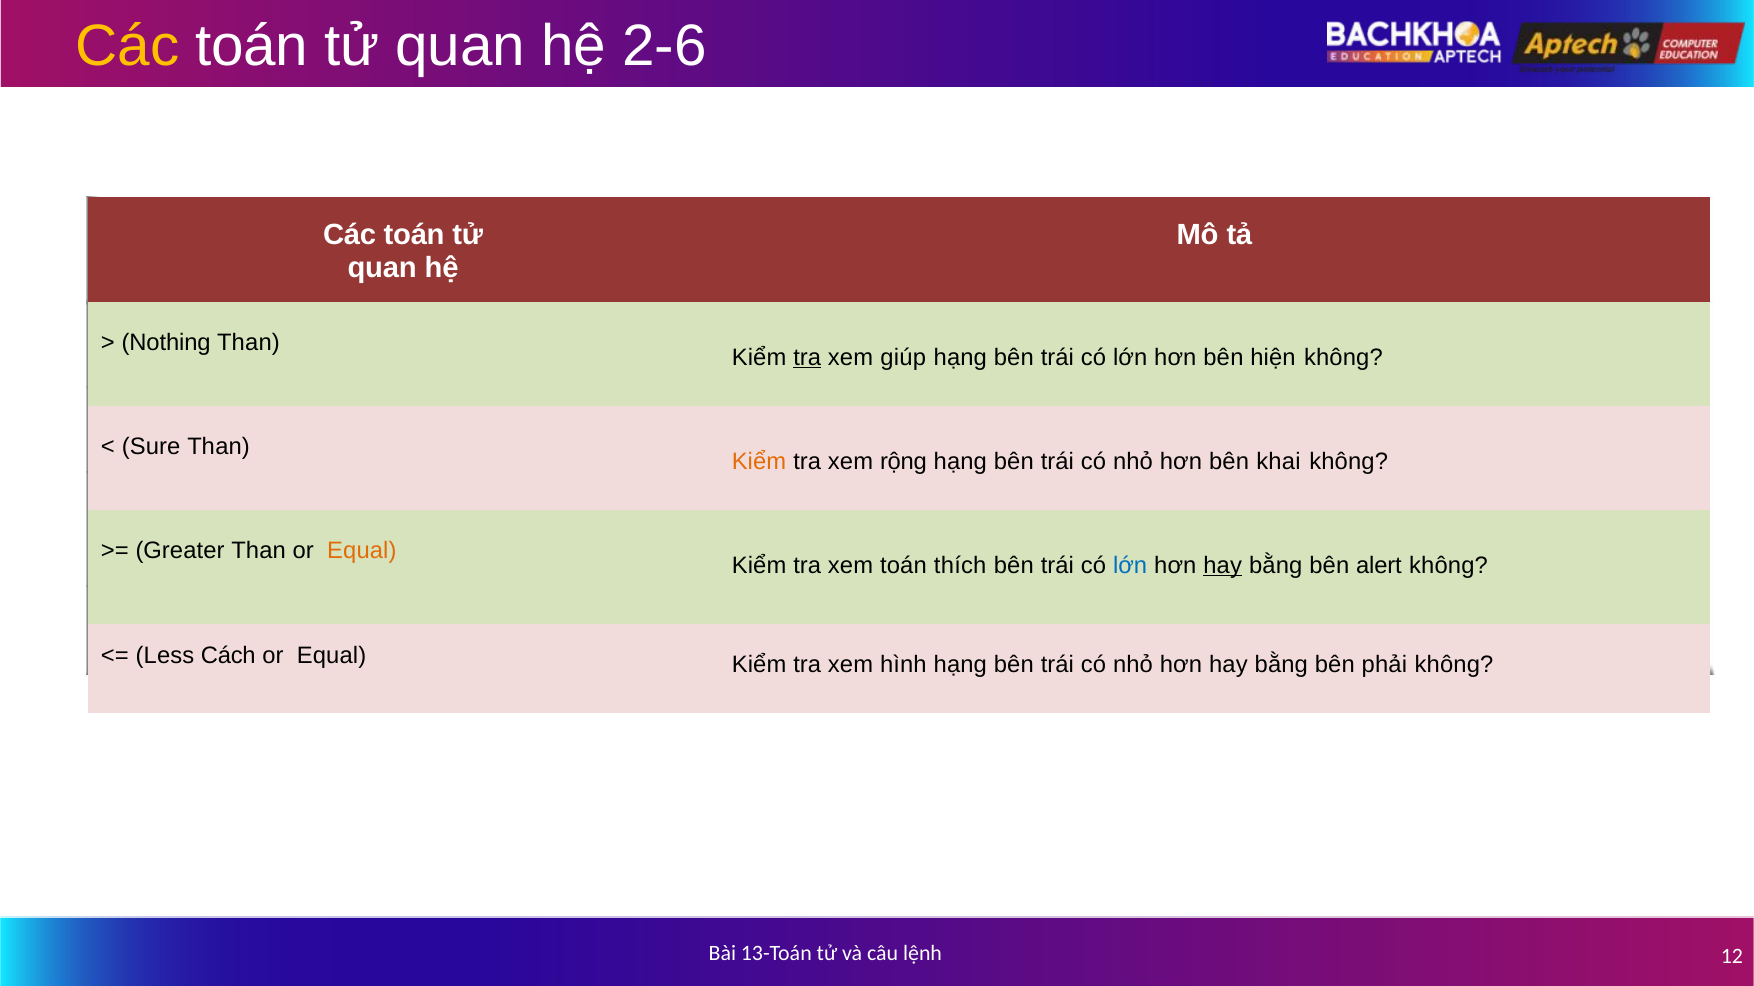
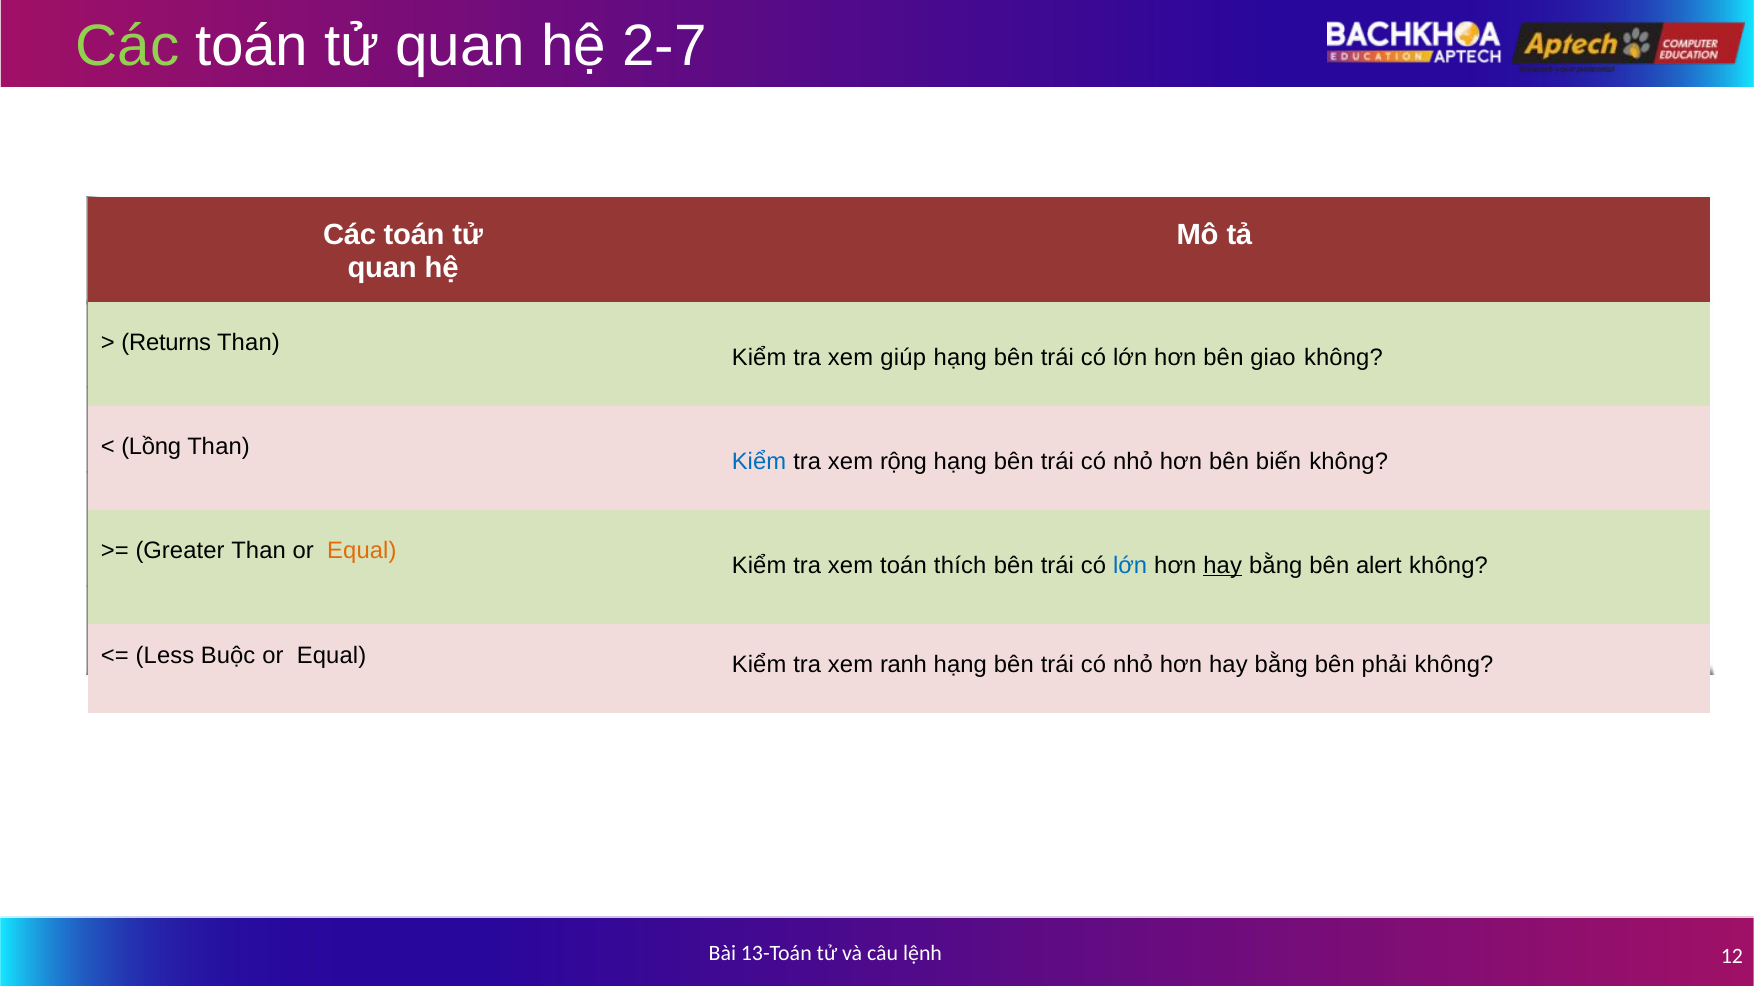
Các colour: yellow -> light green (128, 47)
2-6: 2-6 -> 2-7 (664, 47)
Nothing: Nothing -> Returns (166, 343)
tra underline: present -> none (807, 358)
hiện: hiện -> giao (1273, 358)
Sure: Sure -> Lồng (151, 447)
Kiểm colour: orange -> blue (759, 462)
khai: khai -> biến (1279, 462)
Cách: Cách -> Buộc (228, 656)
hình: hình -> ranh (903, 665)
